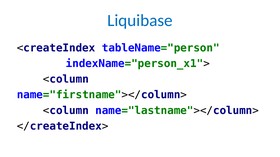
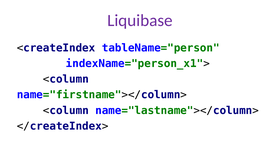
Liquibase colour: blue -> purple (140, 21)
